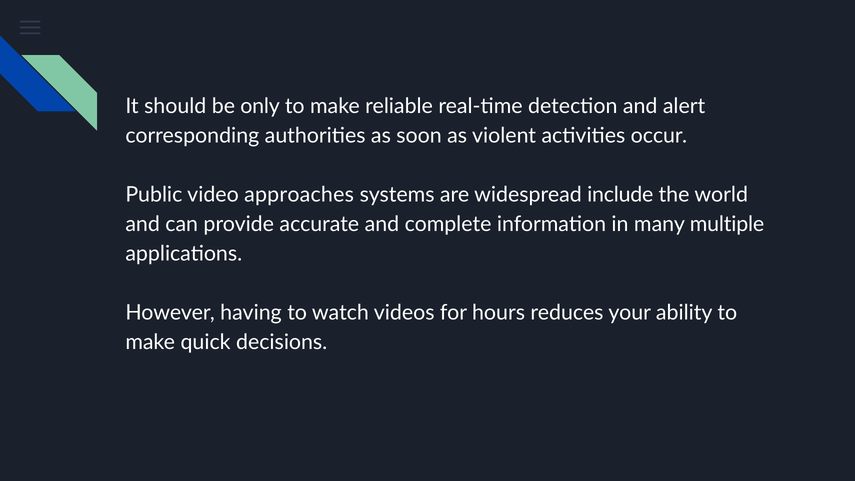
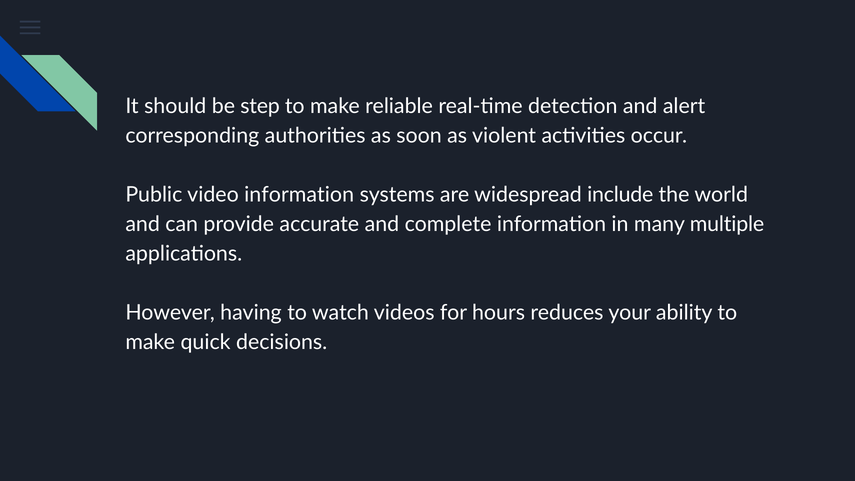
only: only -> step (260, 106)
video approaches: approaches -> information (299, 195)
